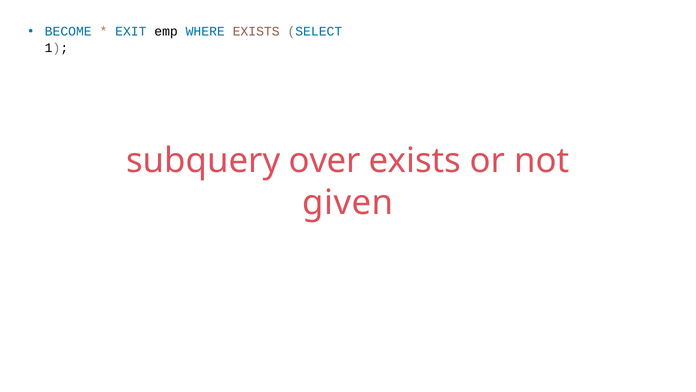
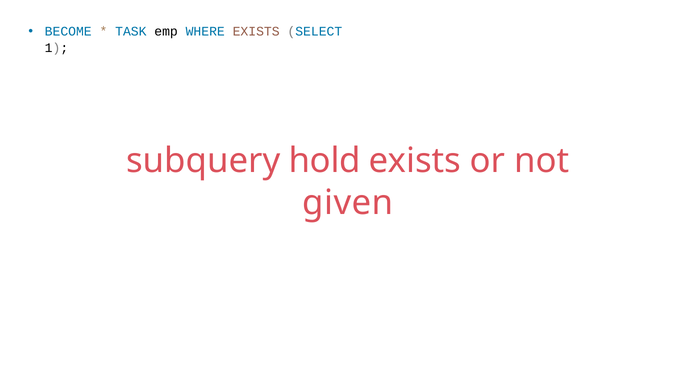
EXIT: EXIT -> TASK (131, 31)
over: over -> hold (325, 161)
